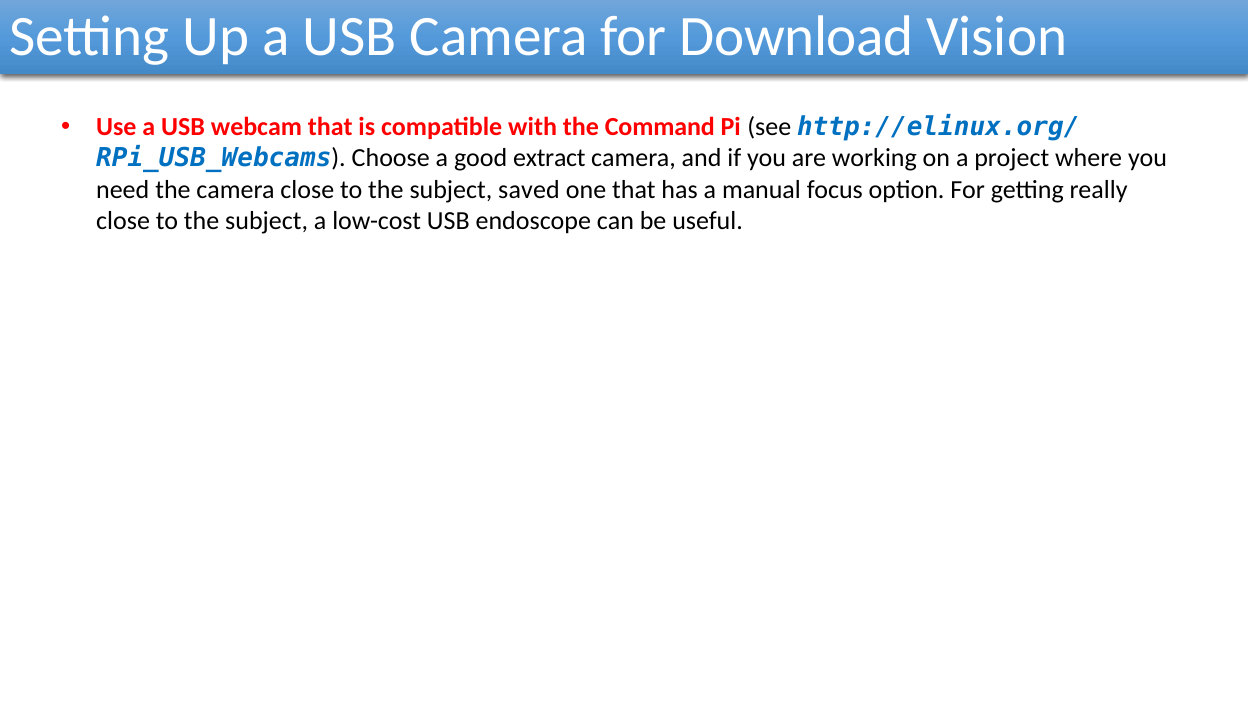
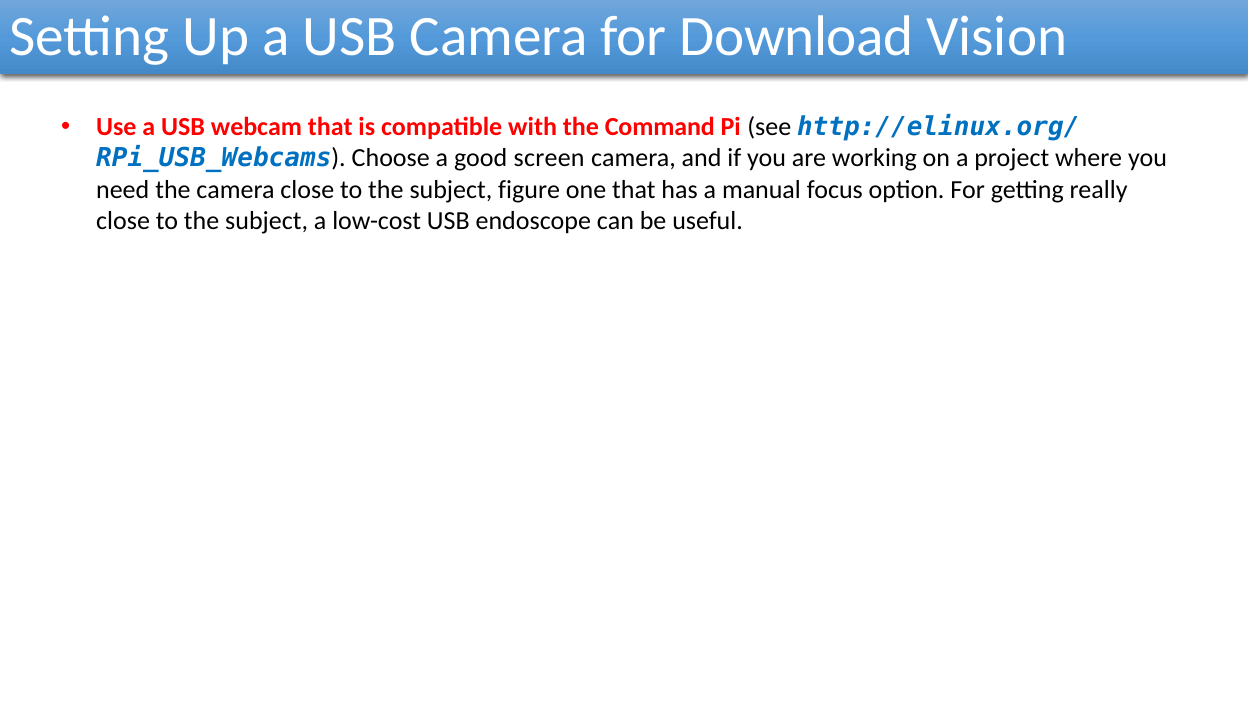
extract: extract -> screen (549, 158)
saved: saved -> figure (529, 189)
